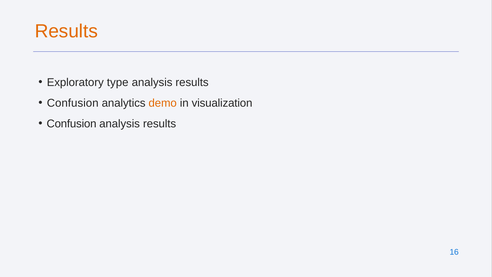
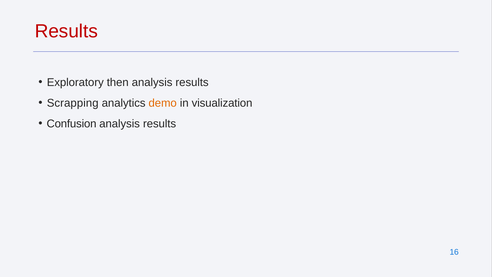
Results colour: orange -> red (66, 31)
type: type -> then (118, 82)
Confusion: Confusion -> Scrapping (73, 103)
